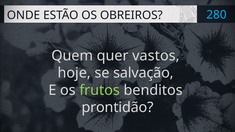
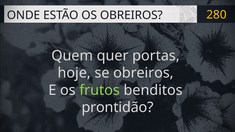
280 colour: light blue -> yellow (217, 15)
vastos: vastos -> portas (156, 56)
se salvação: salvação -> obreiros (143, 73)
